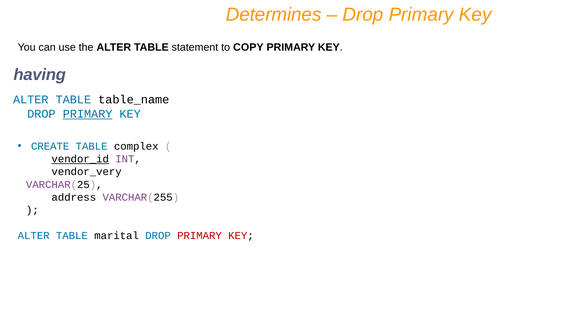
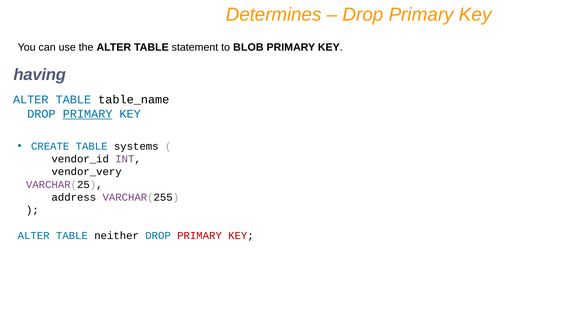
COPY: COPY -> BLOB (248, 47)
complex: complex -> systems (136, 146)
vendor_id underline: present -> none (80, 159)
marital: marital -> neither (117, 236)
